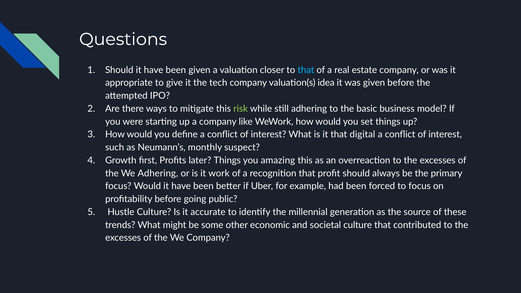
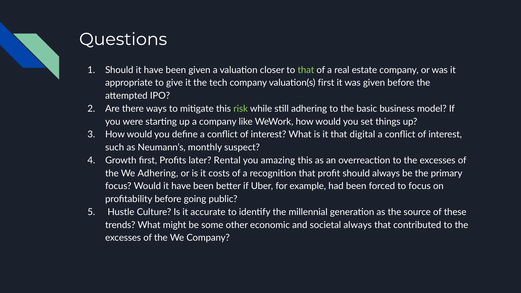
that colour: light blue -> light green (306, 70)
valuation(s idea: idea -> first (326, 83)
later Things: Things -> Rental (227, 160)
work: work -> costs (219, 173)
societal culture: culture -> always (358, 225)
